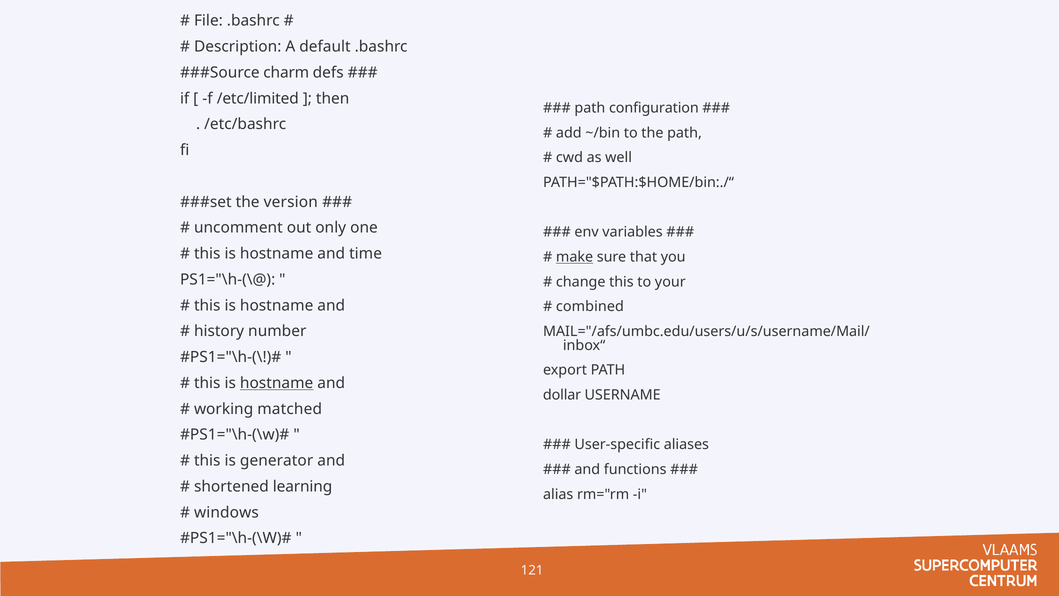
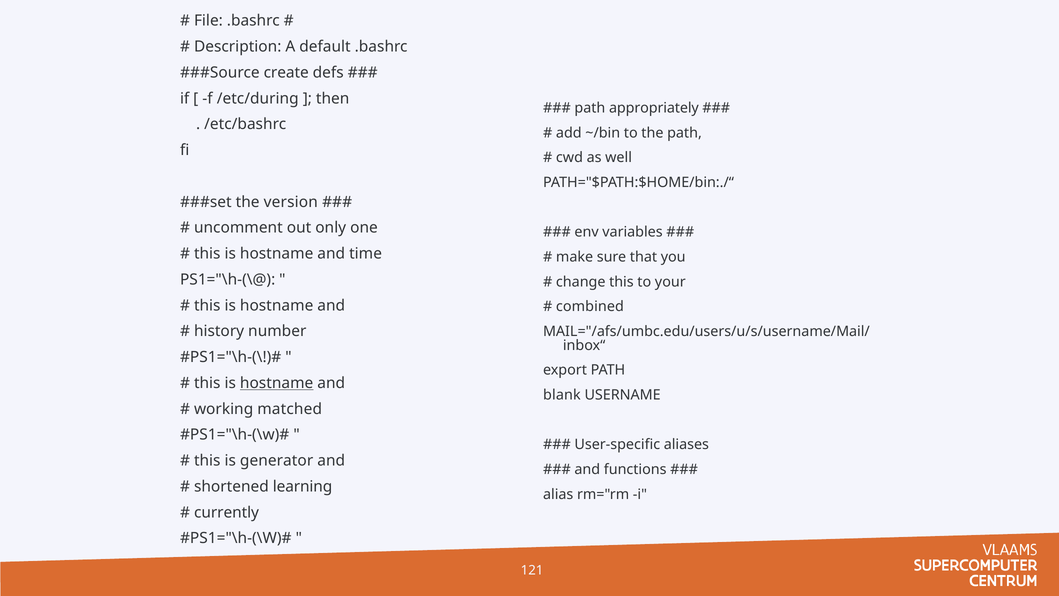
charm: charm -> create (286, 73)
/etc/limited: /etc/limited -> /etc/during (258, 98)
configuration: configuration -> appropriately (654, 108)
make underline: present -> none (575, 257)
dollar: dollar -> blank (562, 395)
windows: windows -> currently (227, 512)
